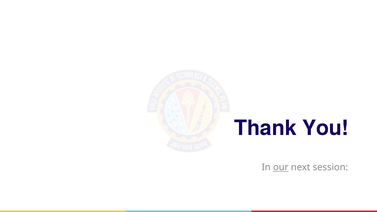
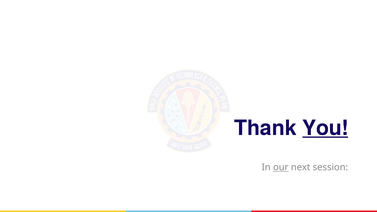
You underline: none -> present (325, 128)
